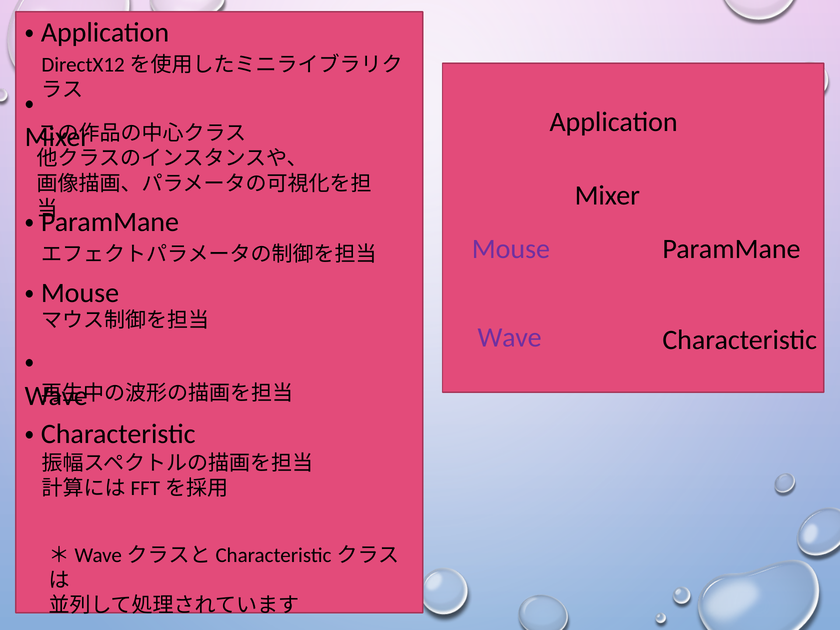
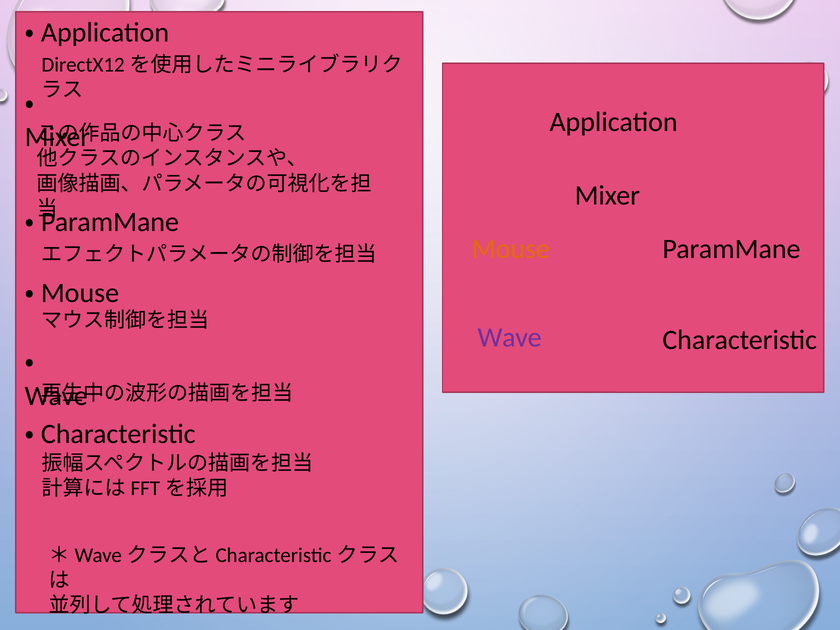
Mouse colour: purple -> orange (511, 249)
